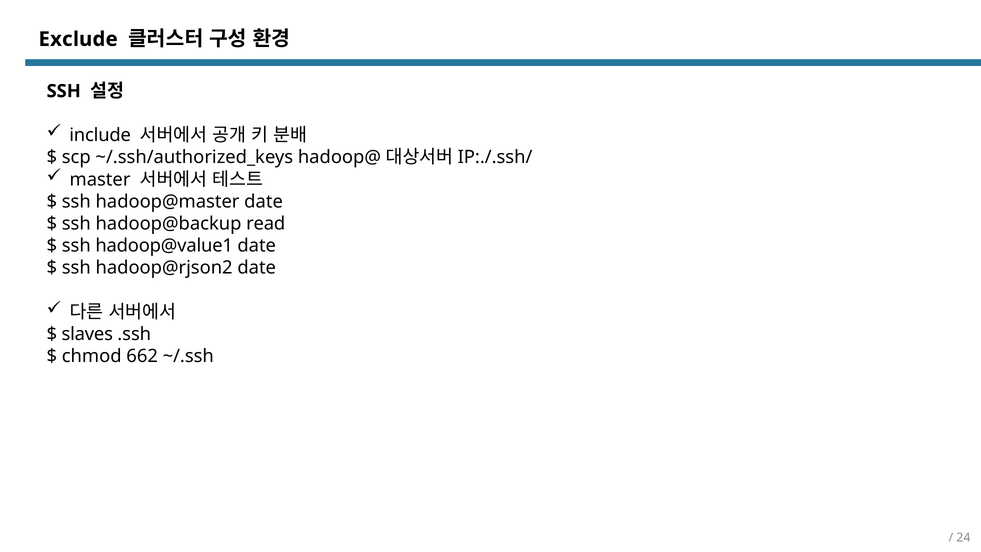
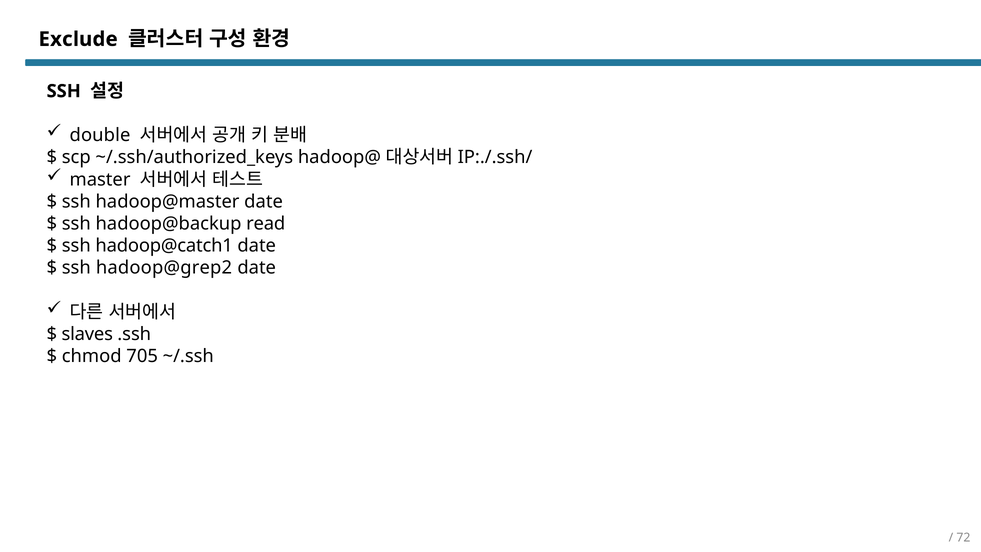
include: include -> double (100, 135)
hadoop@value1: hadoop@value1 -> hadoop@catch1 (164, 246)
hadoop@rjson2: hadoop@rjson2 -> hadoop@grep2 (164, 268)
662: 662 -> 705 (142, 356)
24: 24 -> 72 (963, 538)
